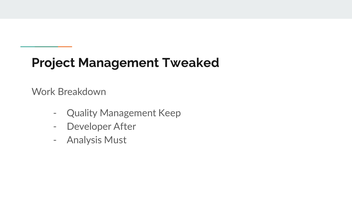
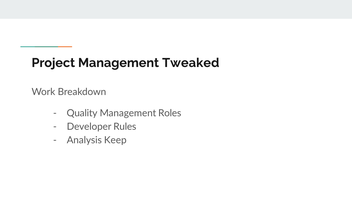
Keep: Keep -> Roles (170, 113)
After: After -> Rules (125, 127)
Must: Must -> Keep (115, 140)
